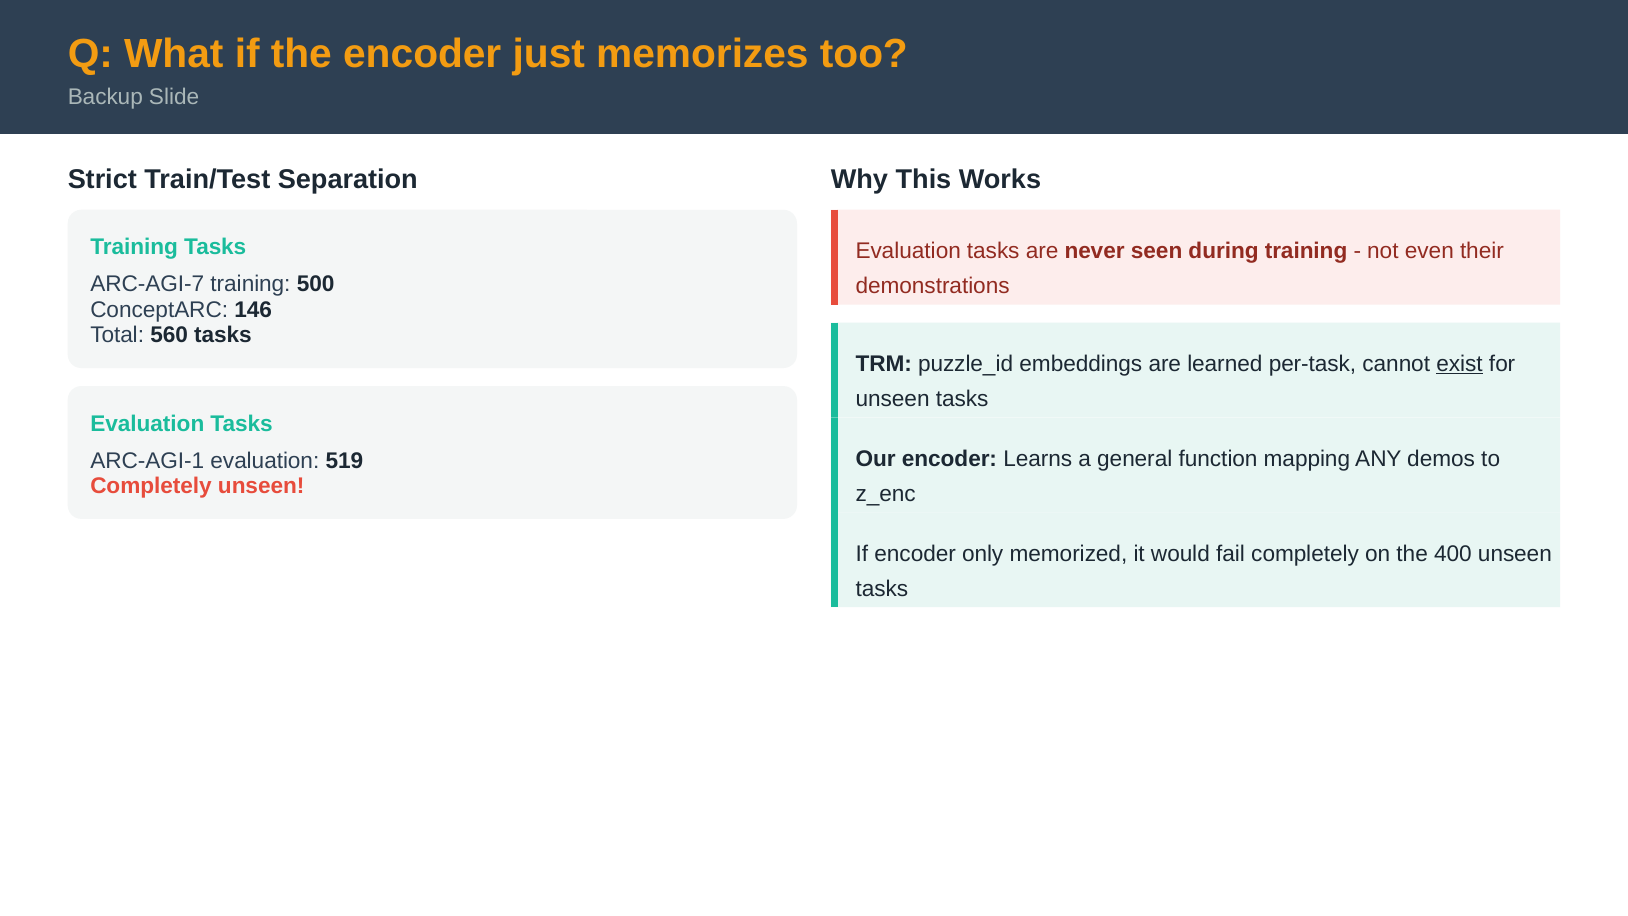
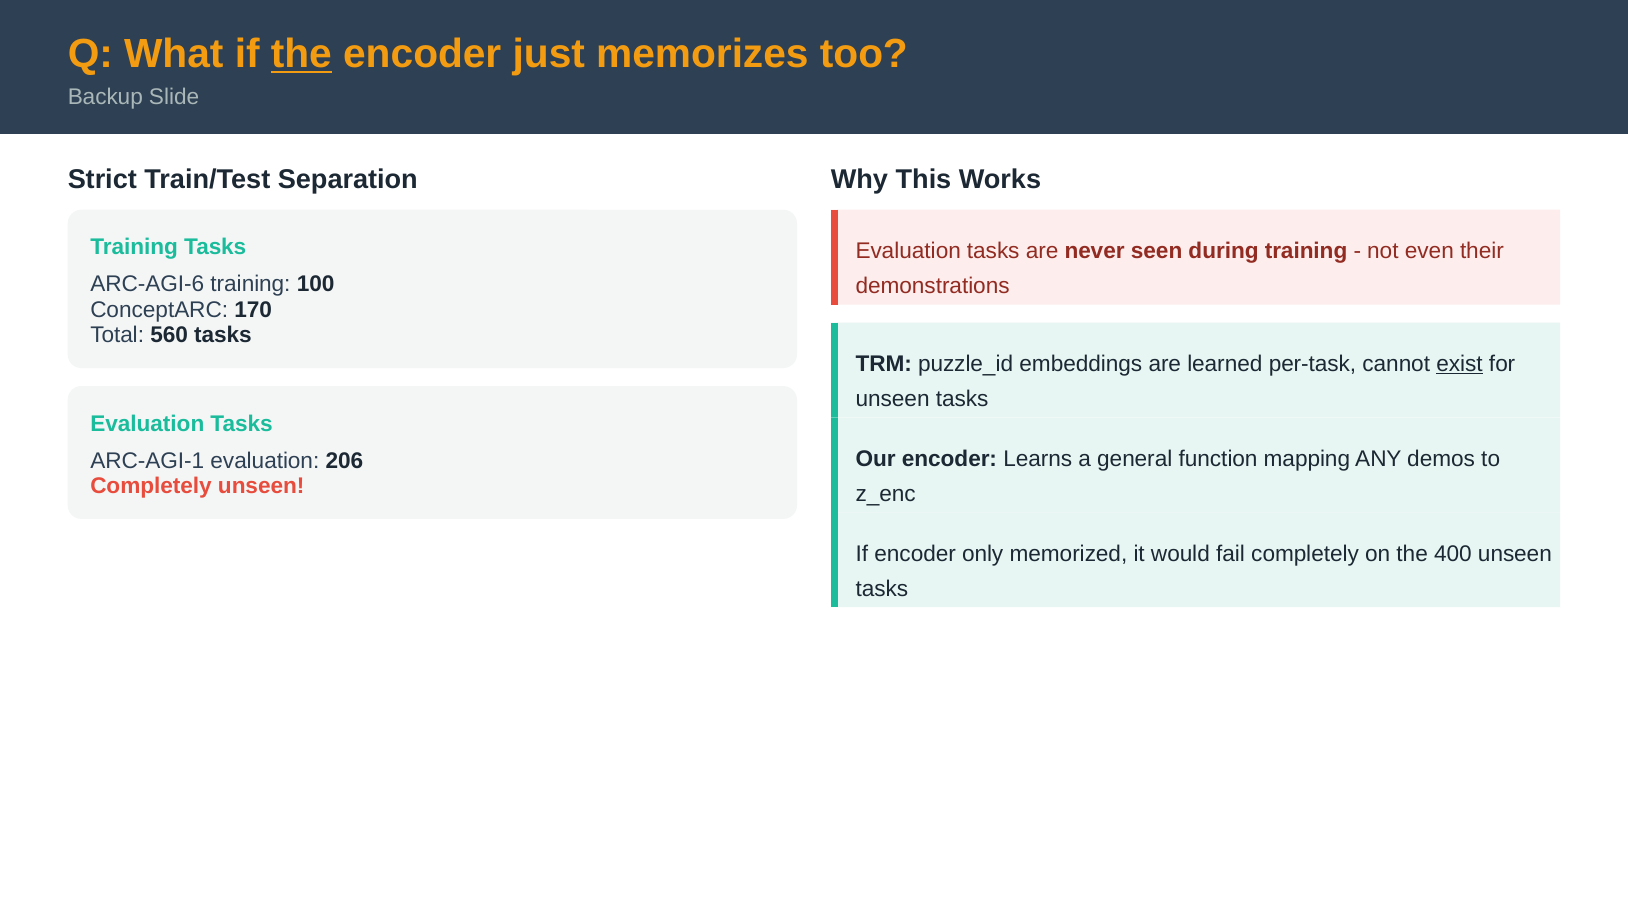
the underline: none -> present (301, 54)
ARC-AGI-7: ARC-AGI-7 -> ARC-AGI-6 (147, 284)
500: 500 -> 100 (316, 284)
146: 146 -> 170 (253, 310)
519: 519 -> 206 (344, 460)
